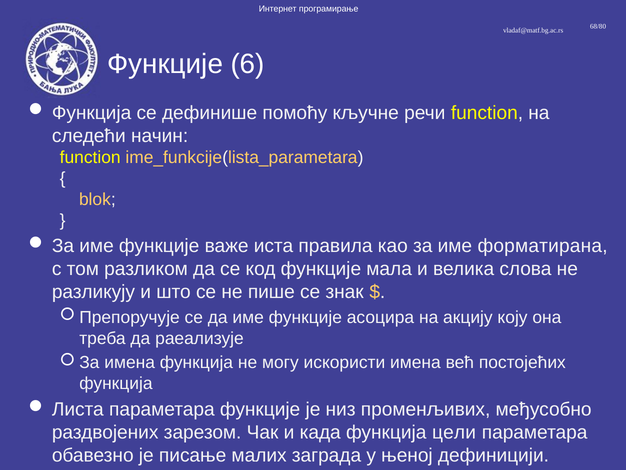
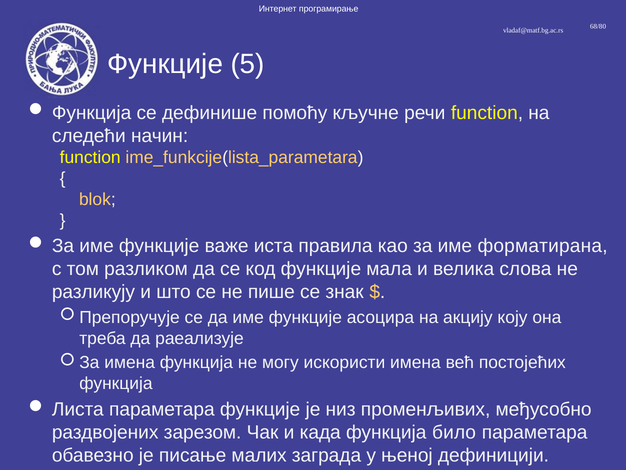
6: 6 -> 5 (248, 64)
цели: цели -> било (454, 432)
